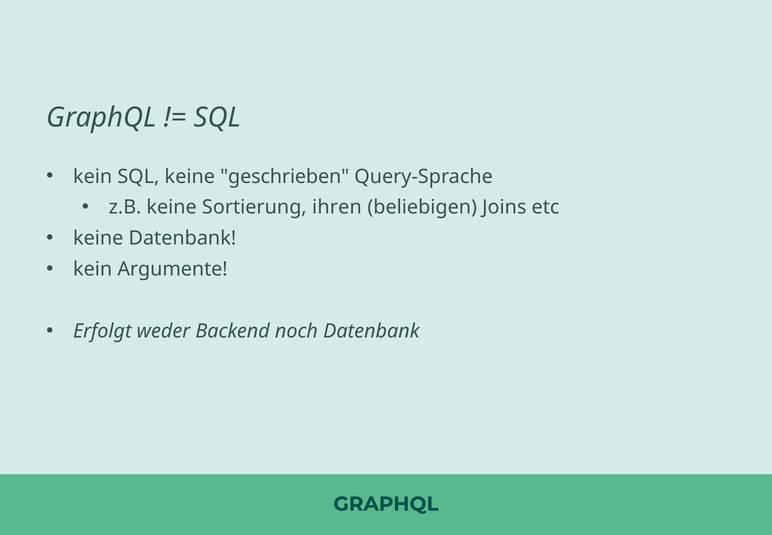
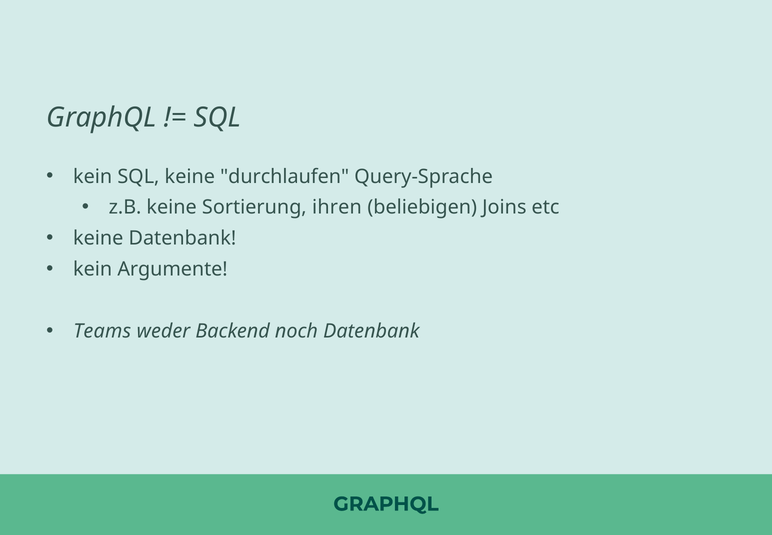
geschrieben: geschrieben -> durchlaufen (285, 176)
Erfolgt: Erfolgt -> Teams (102, 331)
